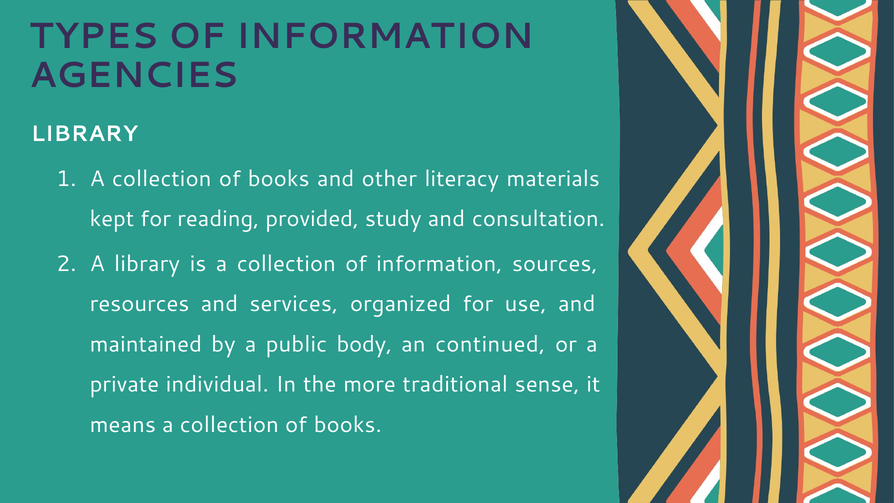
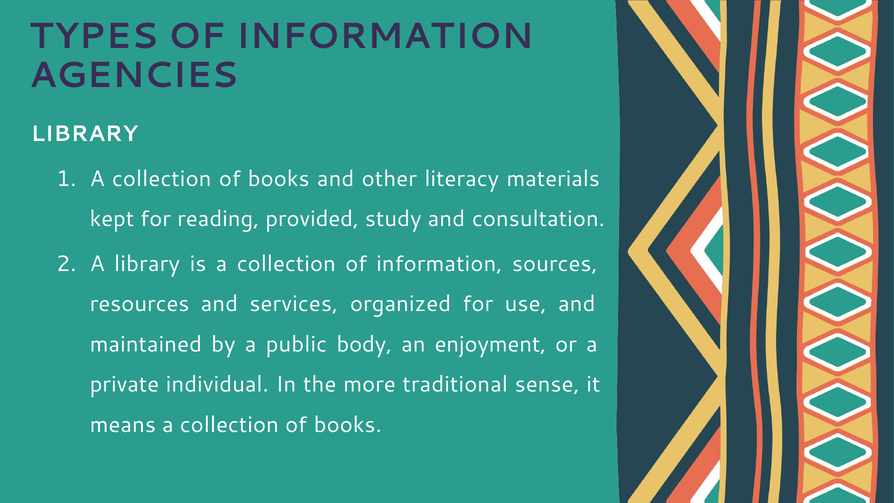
continued: continued -> enjoyment (490, 344)
